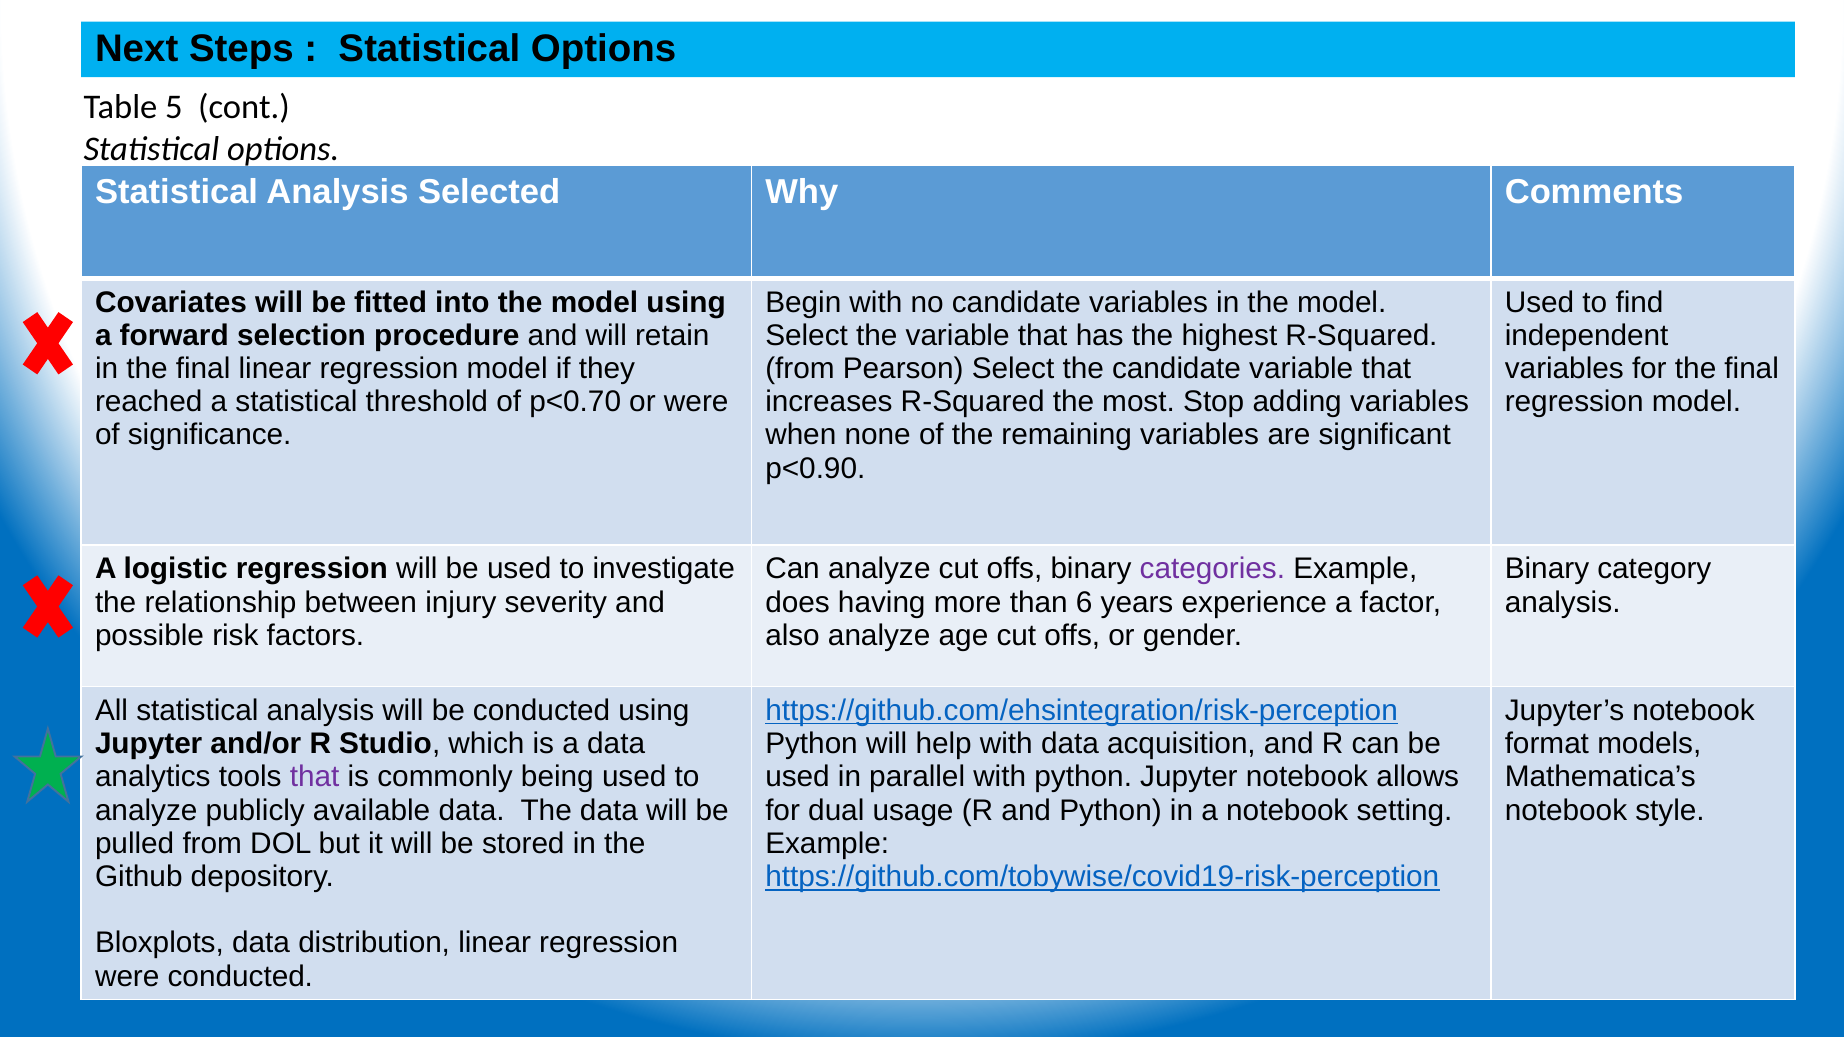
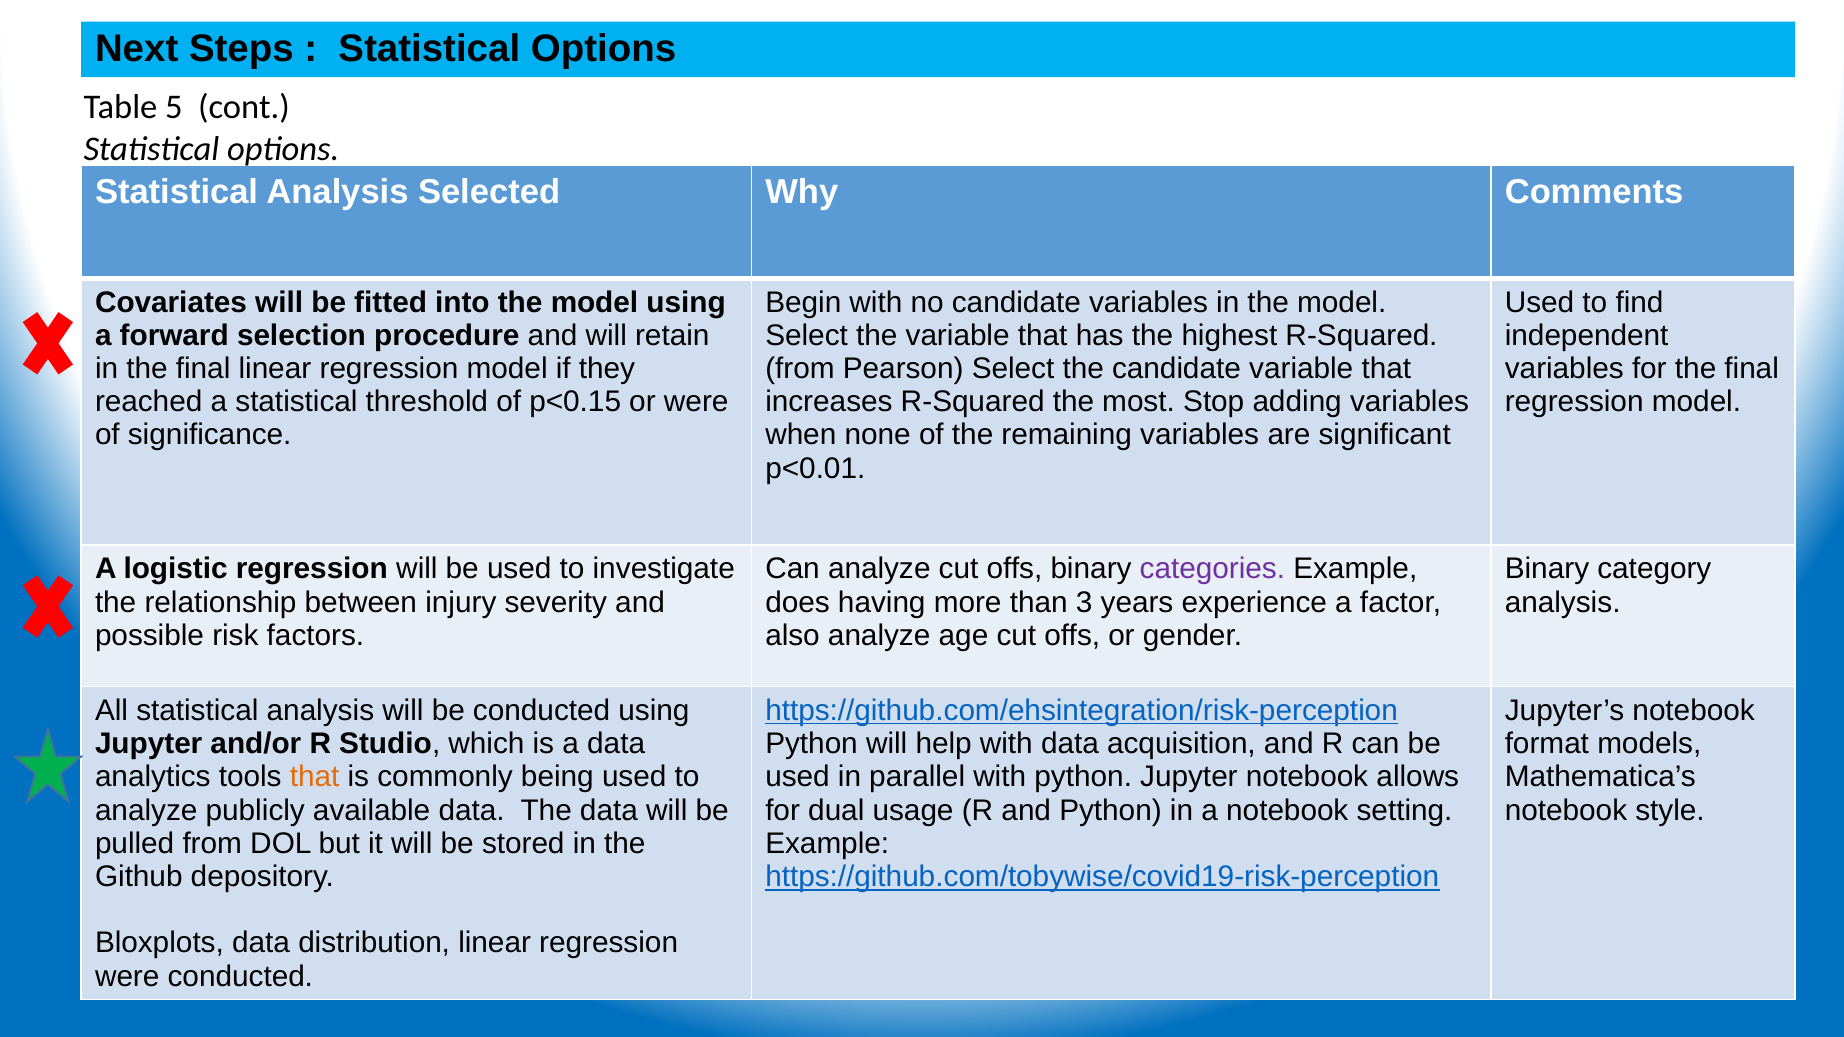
p<0.70: p<0.70 -> p<0.15 (575, 402)
p<0.90: p<0.90 -> p<0.01 (815, 468)
6: 6 -> 3 (1084, 602)
that colour: purple -> orange (315, 777)
